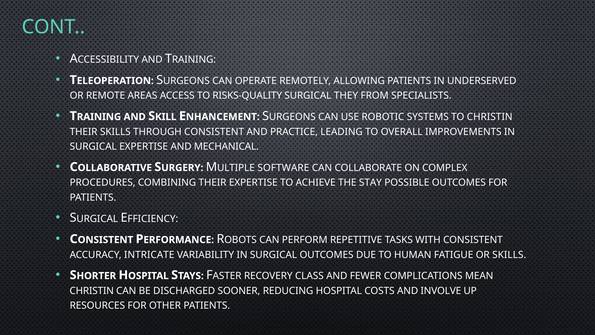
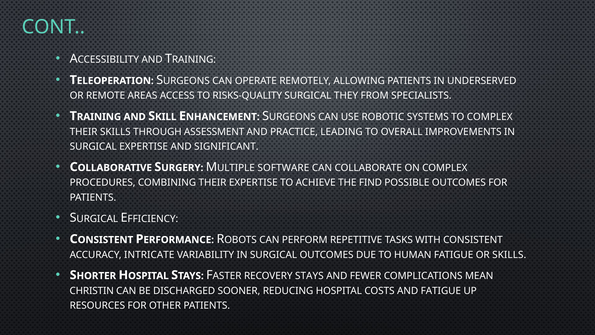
TO CHRISTIN: CHRISTIN -> COMPLEX (490, 117)
THROUGH CONSISTENT: CONSISTENT -> ASSESSMENT (214, 132)
MECHANICAL: MECHANICAL -> SIGNIFICANT (226, 147)
STAY: STAY -> FIND (370, 183)
RECOVERY CLASS: CLASS -> STAYS (309, 276)
AND INVOLVE: INVOLVE -> FATIGUE (441, 291)
